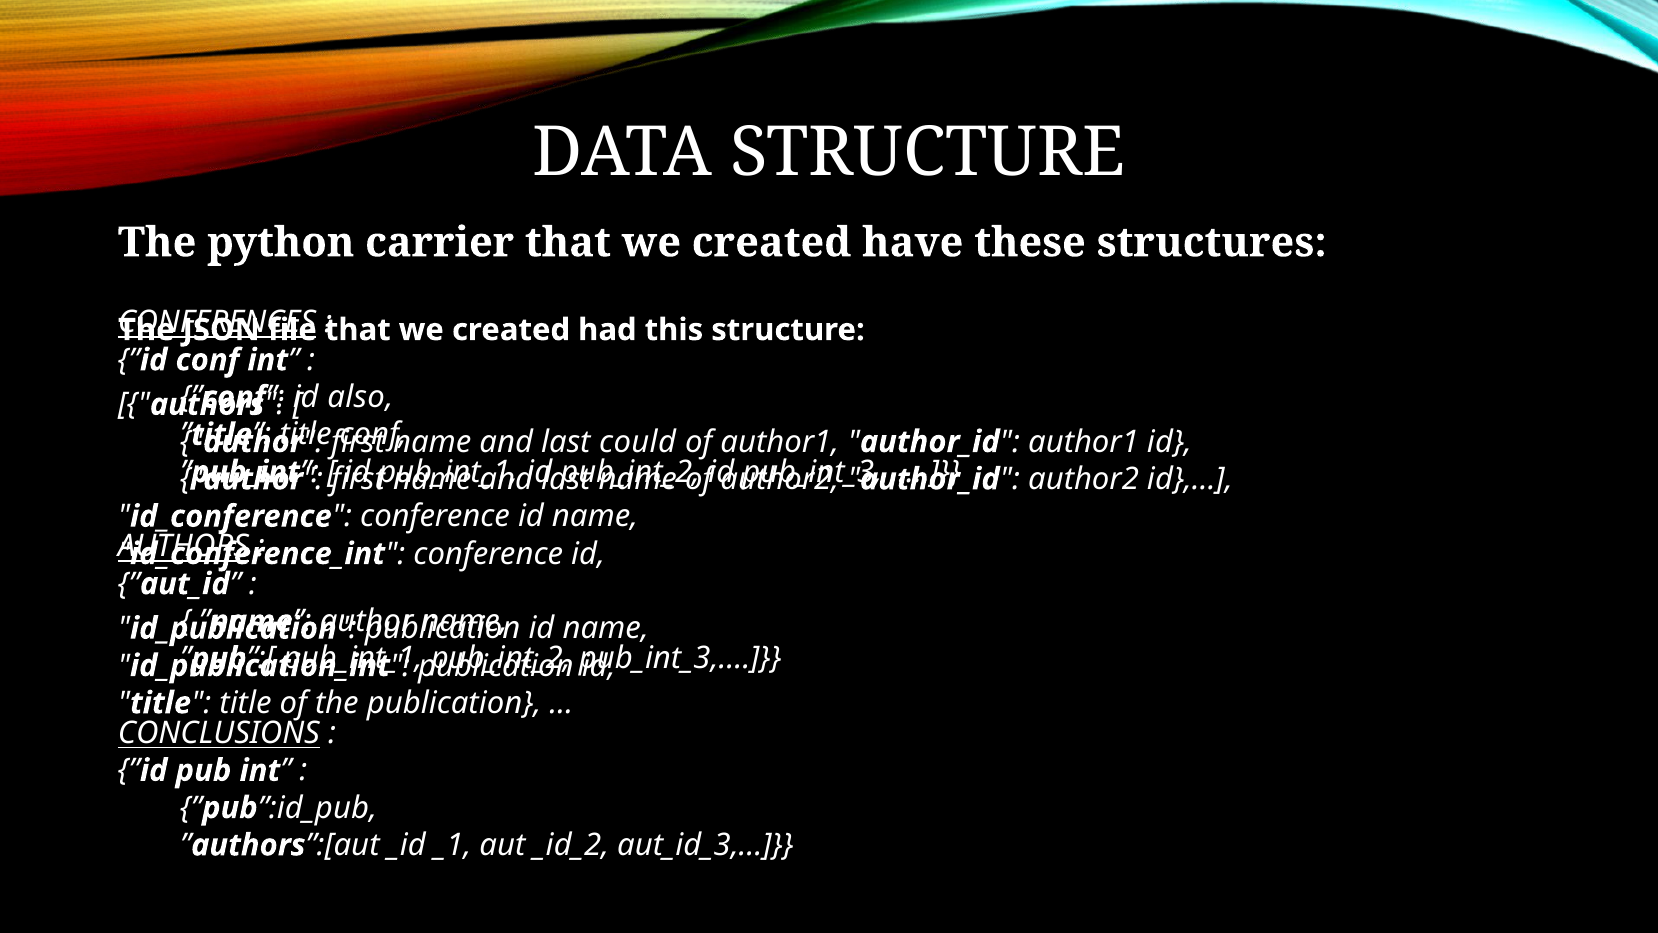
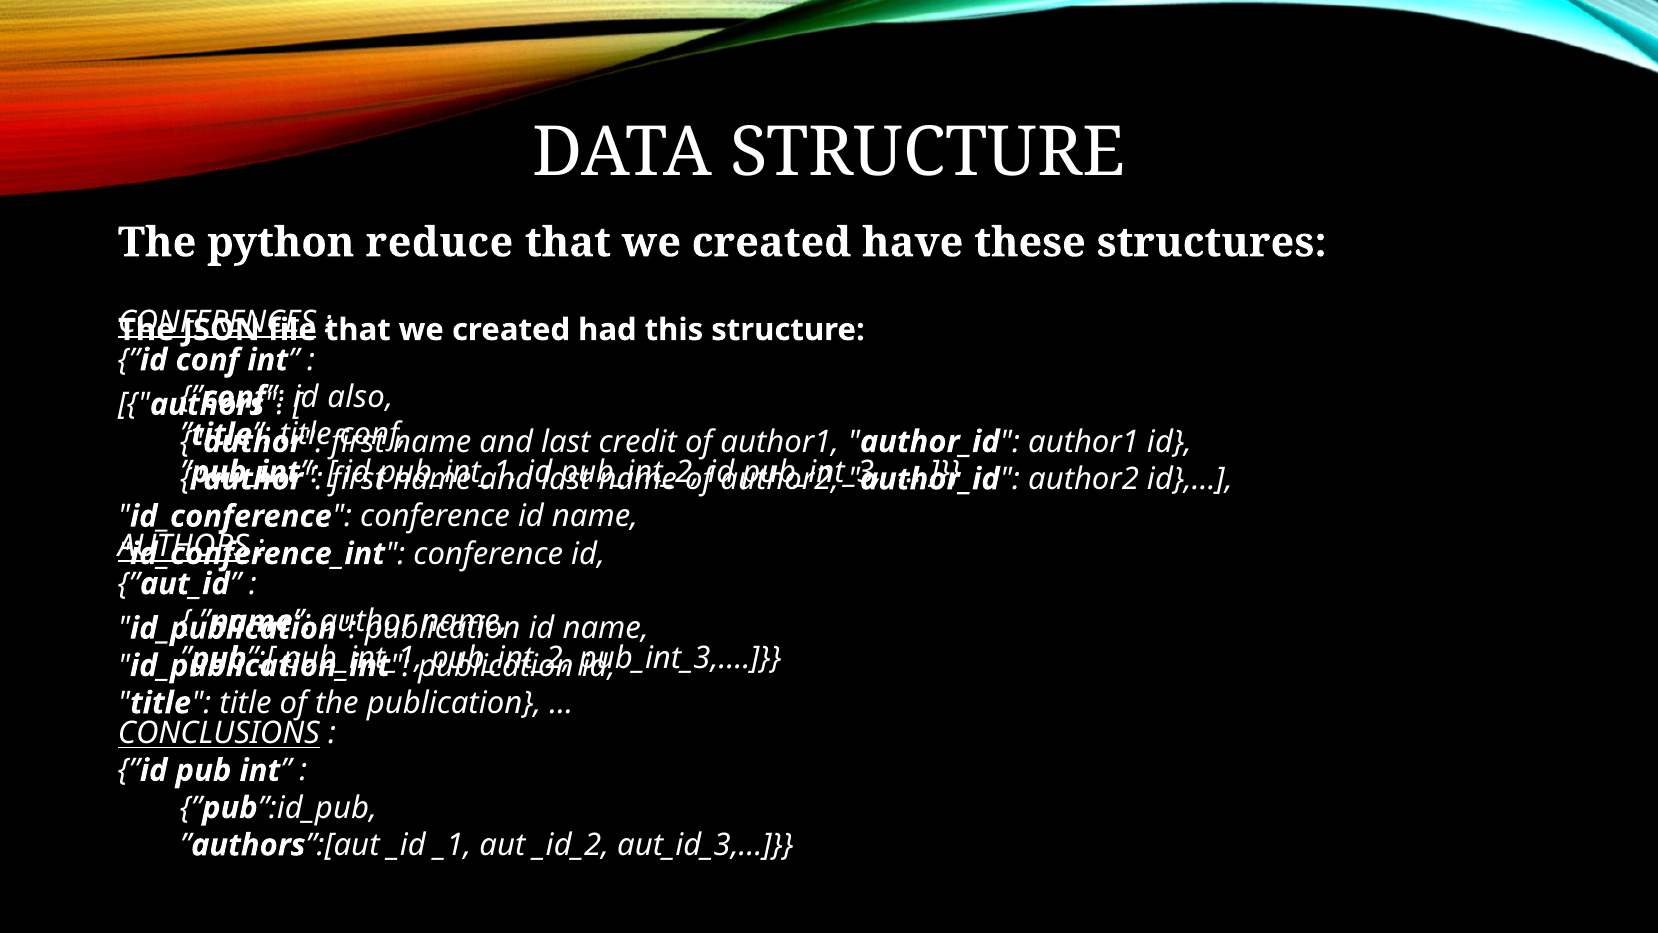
carrier: carrier -> reduce (439, 243)
could: could -> credit (638, 442)
